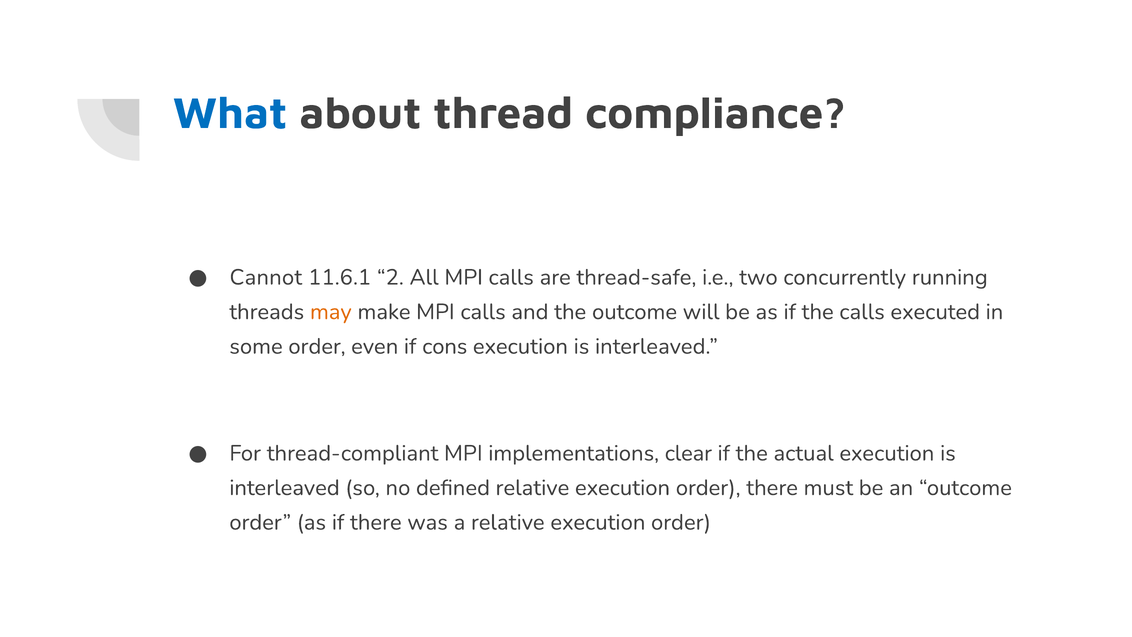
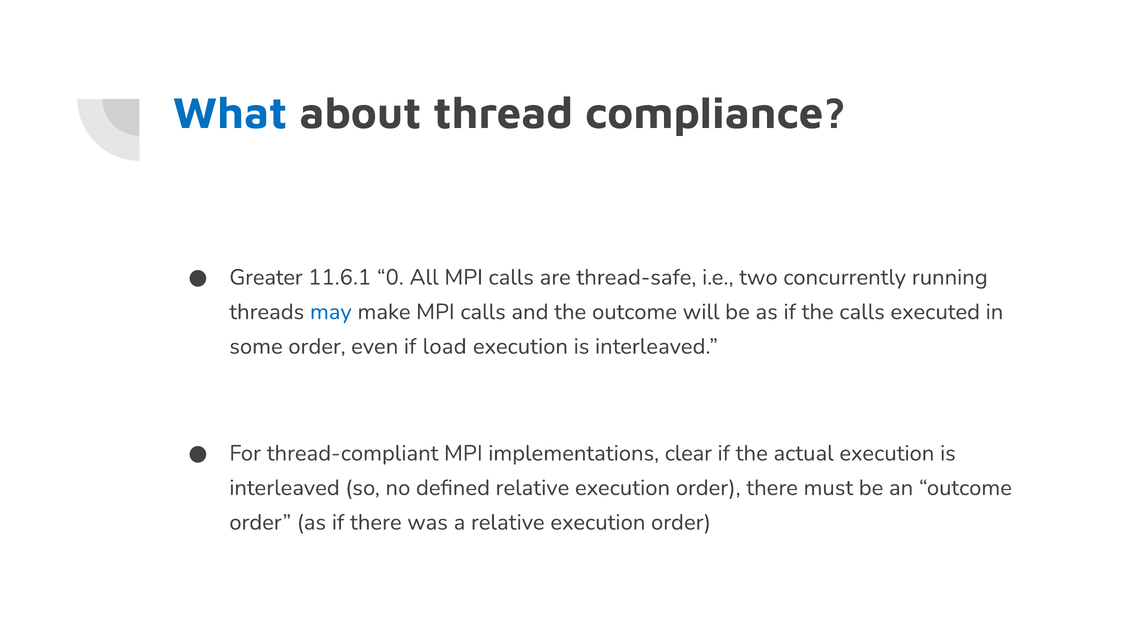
Cannot: Cannot -> Greater (266, 277)
2: 2 -> 0 (390, 277)
may colour: orange -> blue (331, 312)
cons: cons -> load (445, 346)
